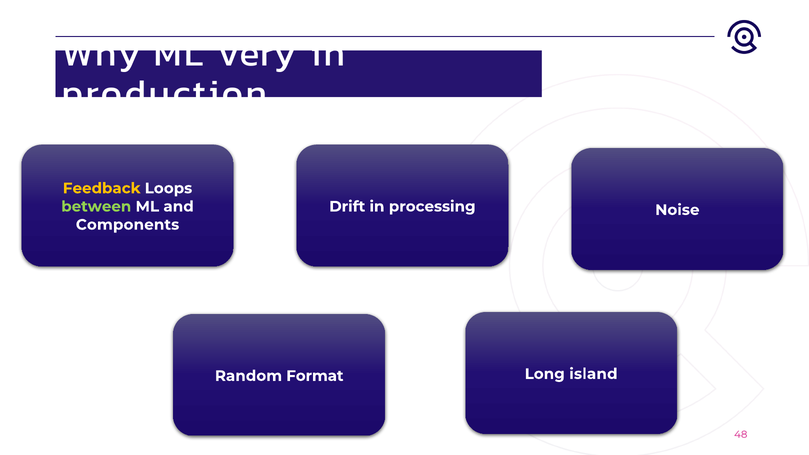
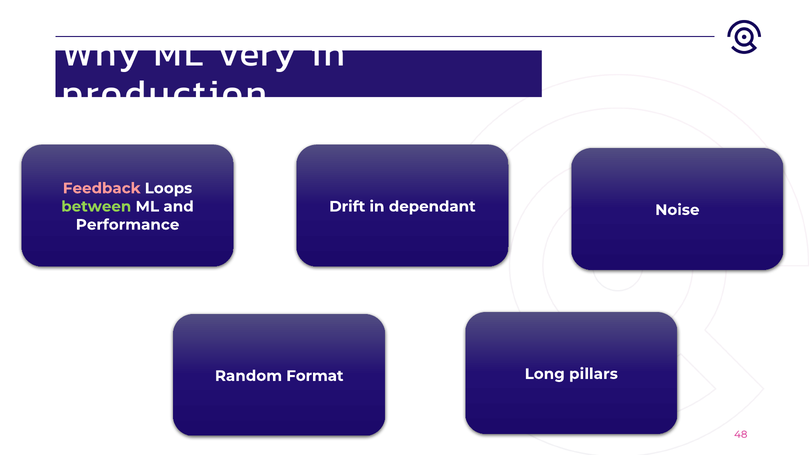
Feedback colour: yellow -> pink (102, 188)
processing: processing -> dependant (432, 207)
Components: Components -> Performance (128, 225)
island: island -> pillars (593, 374)
